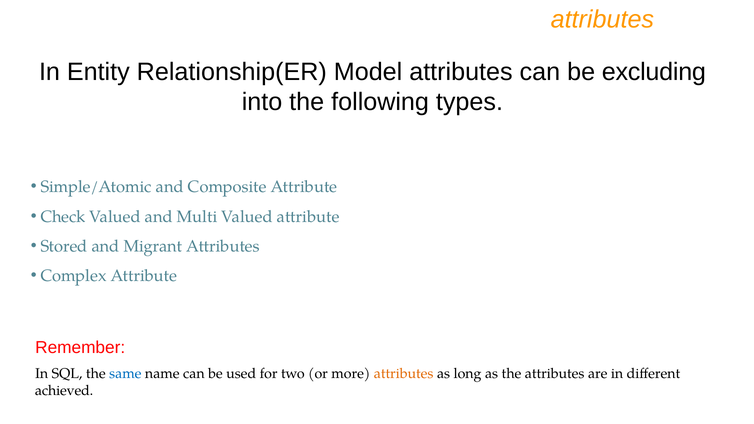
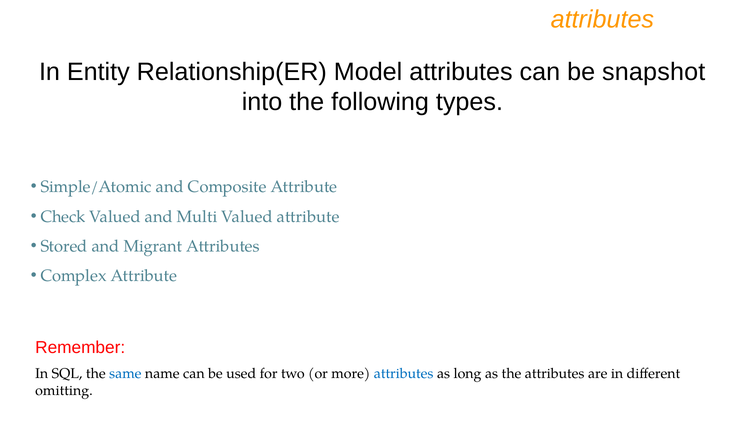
excluding: excluding -> snapshot (654, 72)
attributes colour: orange -> blue (404, 374)
achieved: achieved -> omitting (64, 391)
